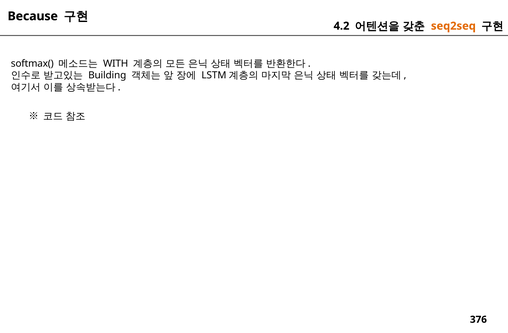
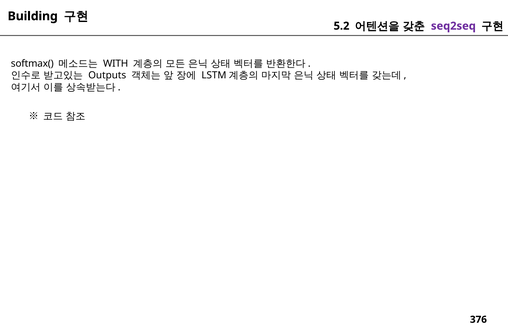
Because: Because -> Building (33, 16)
4.2: 4.2 -> 5.2 (342, 26)
seq2seq colour: orange -> purple (453, 26)
Building: Building -> Outputs (107, 76)
